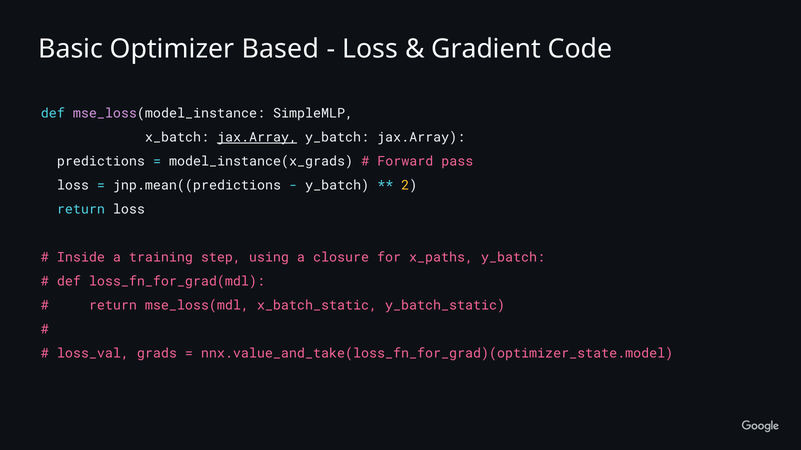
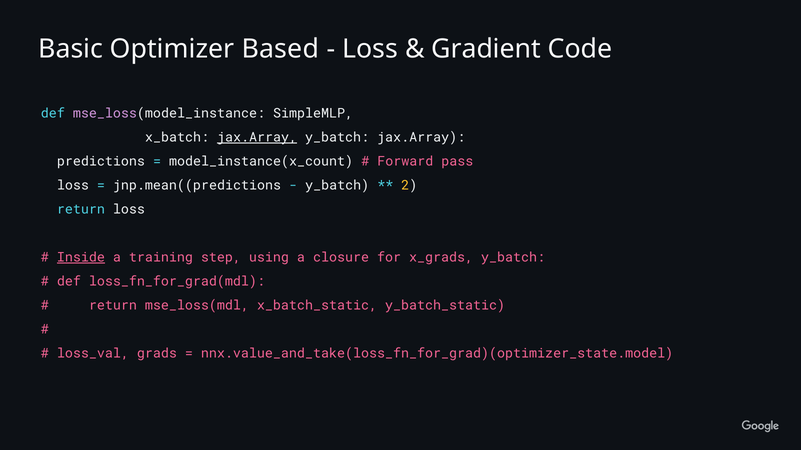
model_instance(x_grads: model_instance(x_grads -> model_instance(x_count (261, 161)
Inside underline: none -> present (81, 258)
x_paths: x_paths -> x_grads (441, 258)
